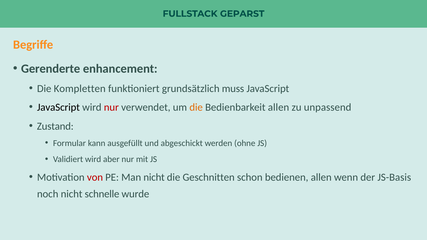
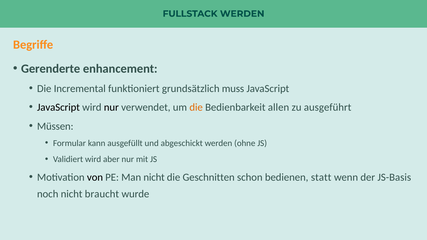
FULLSTACK GEPARST: GEPARST -> WERDEN (242, 14)
Kompletten: Kompletten -> Incremental (80, 89)
nur colour: red -> black (111, 107)
unpassend: unpassend -> ausgeführt (328, 107)
Zustand: Zustand -> Müssen (55, 126)
von colour: red -> black (95, 177)
bedienen allen: allen -> statt (321, 177)
schnelle: schnelle -> braucht (102, 194)
